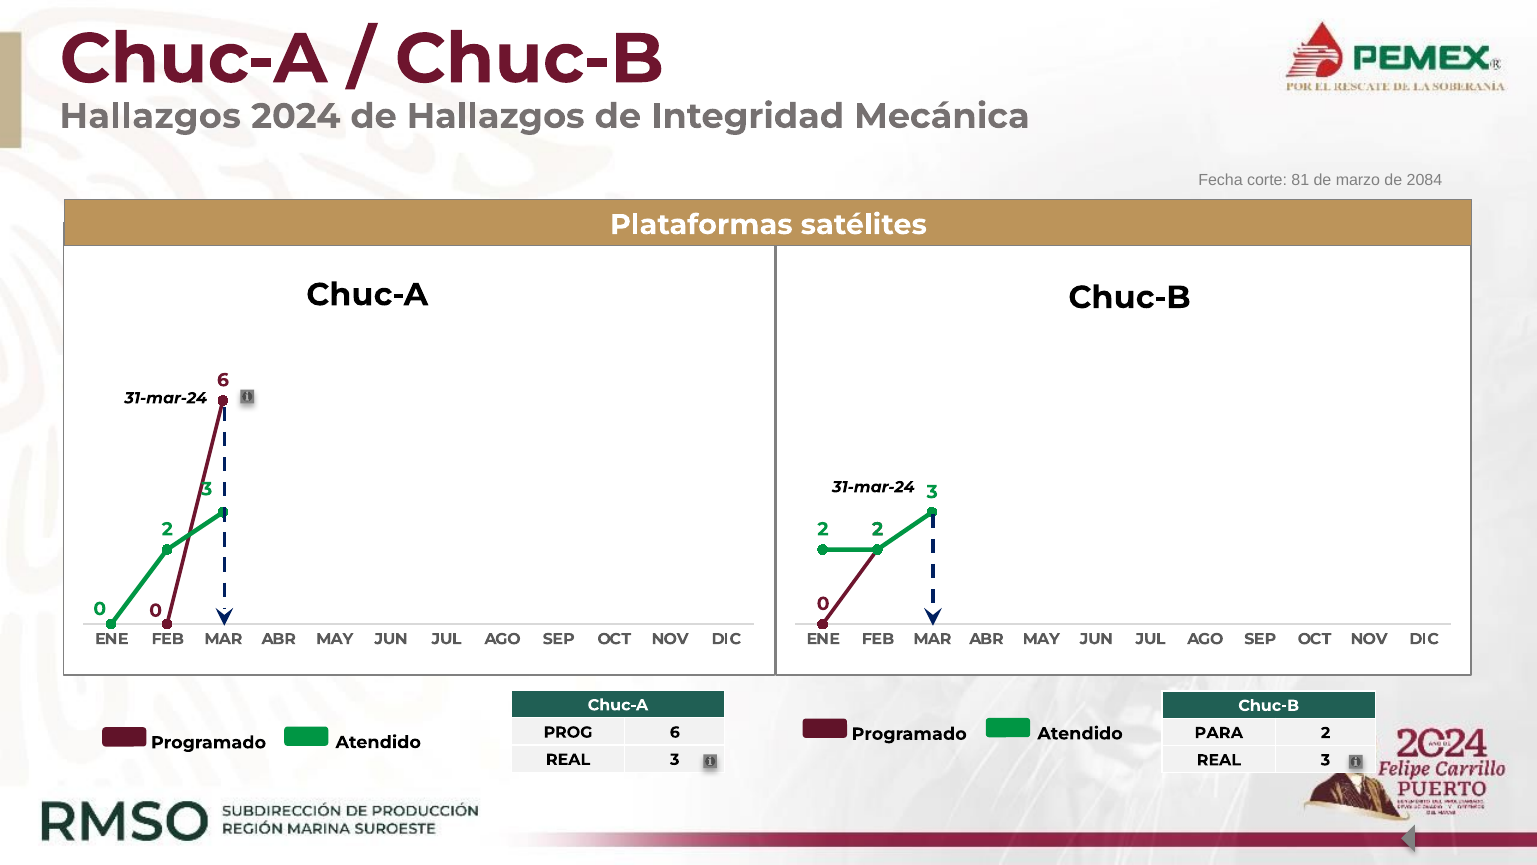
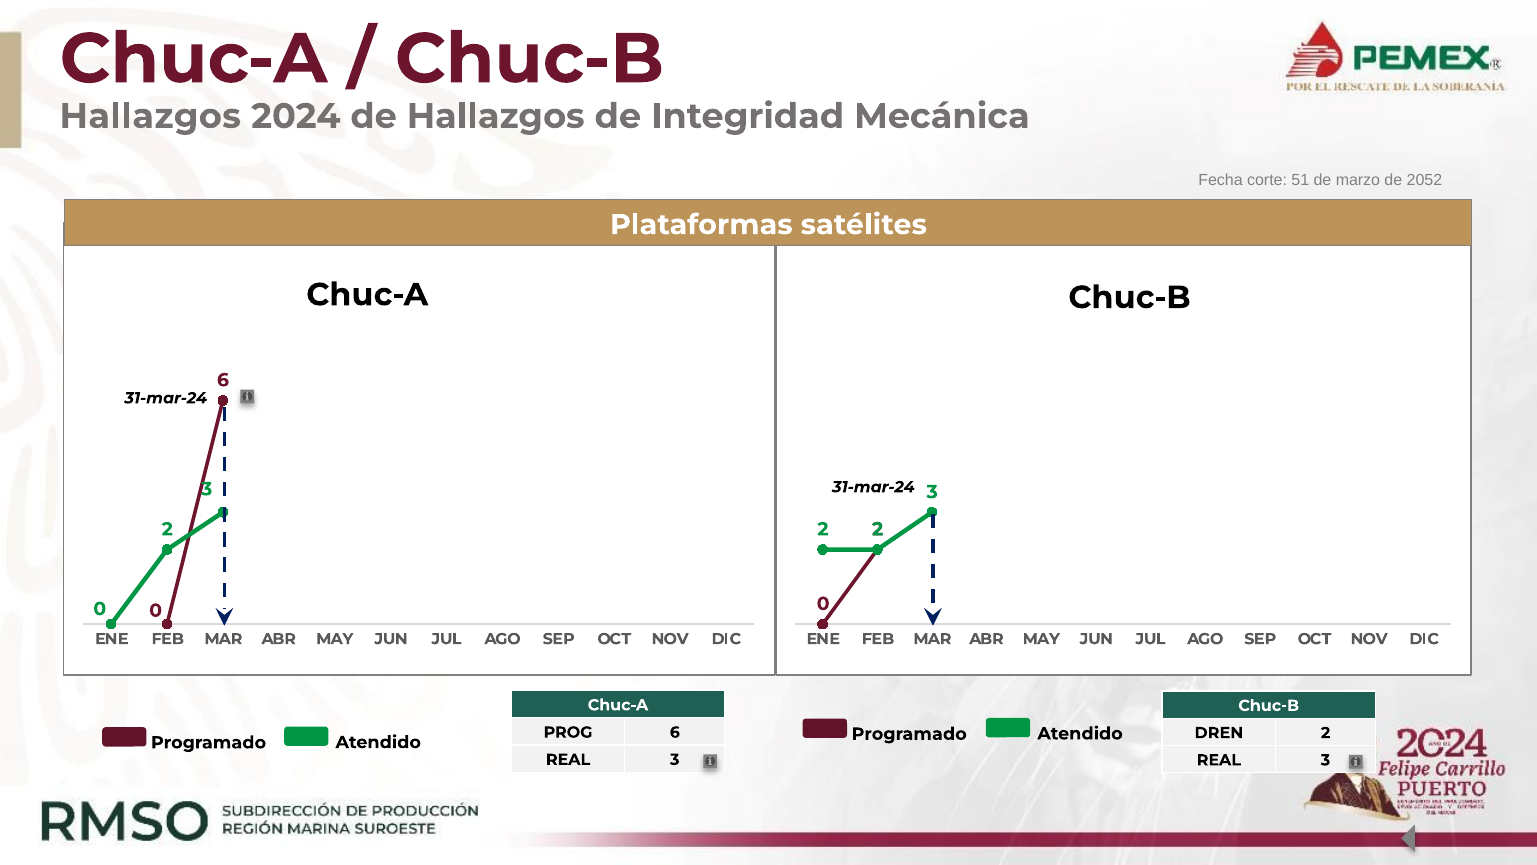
81: 81 -> 51 (1300, 180)
2084: 2084 -> 2052 (1424, 180)
PARA: PARA -> DREN (1219, 733)
